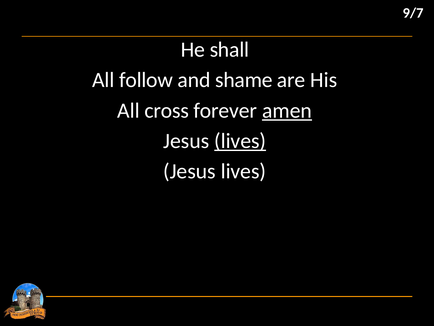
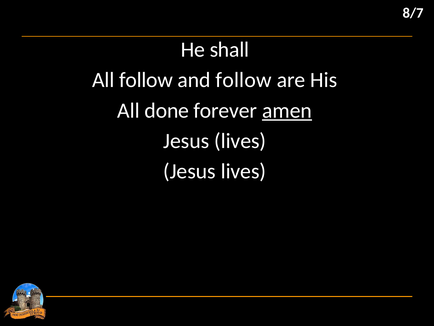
9/7: 9/7 -> 8/7 (413, 13)
and shame: shame -> follow (244, 80)
cross: cross -> done (167, 110)
lives underline: present -> none (240, 141)
